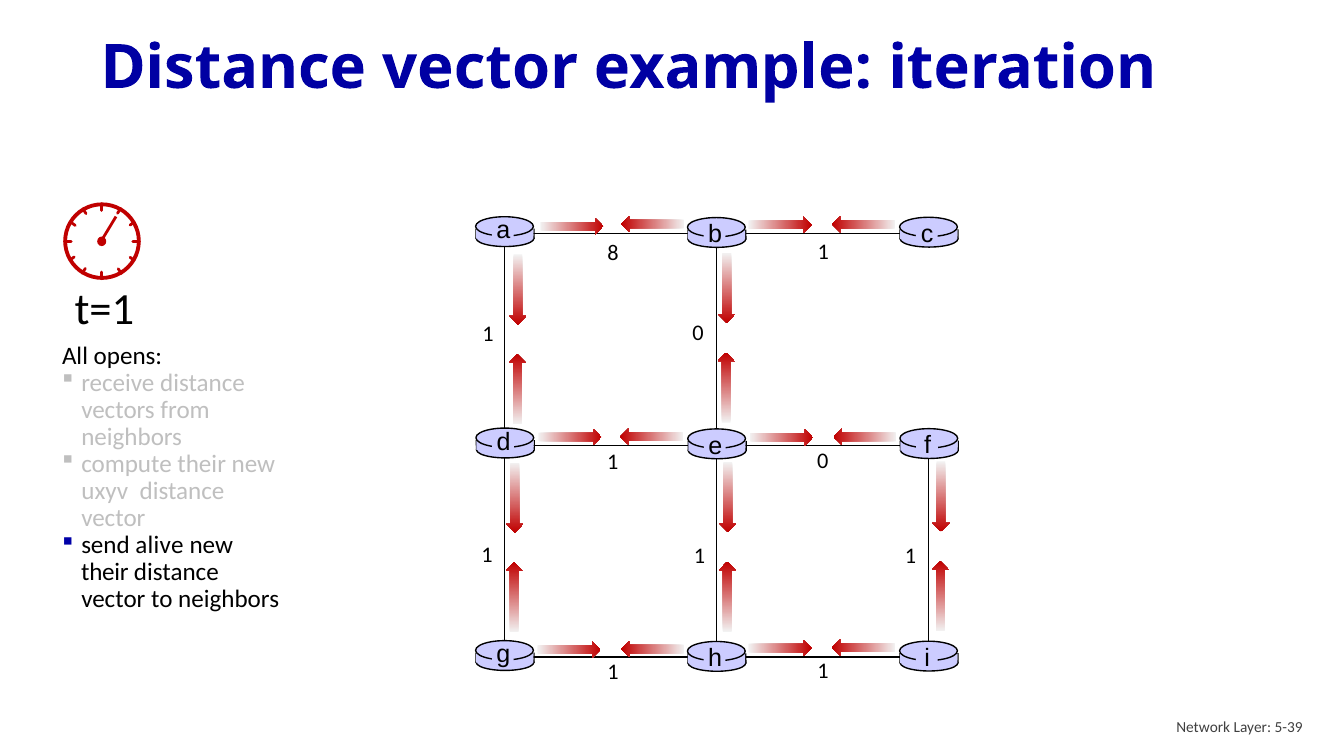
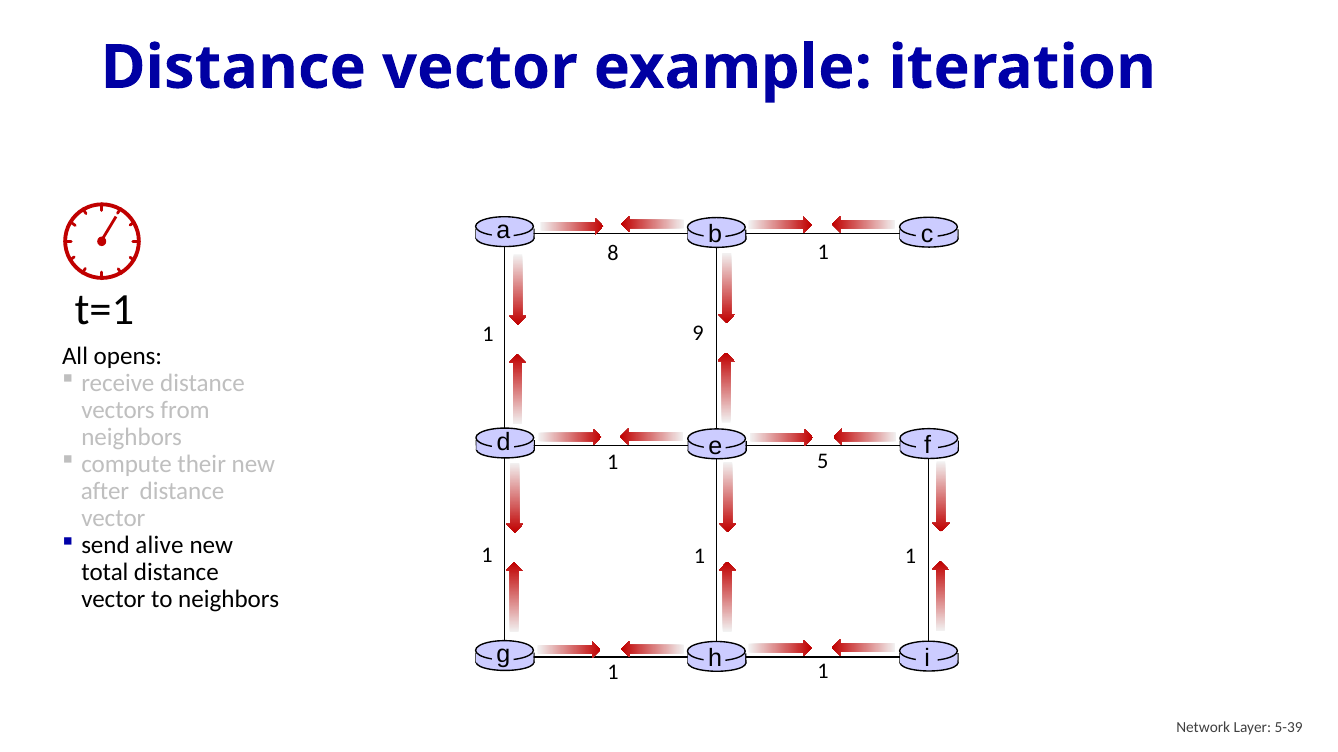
0: 0 -> 9 (698, 334)
0: 0 -> 5 (823, 461)
uxyv: uxyv -> after (105, 492)
their: their -> total (105, 573)
